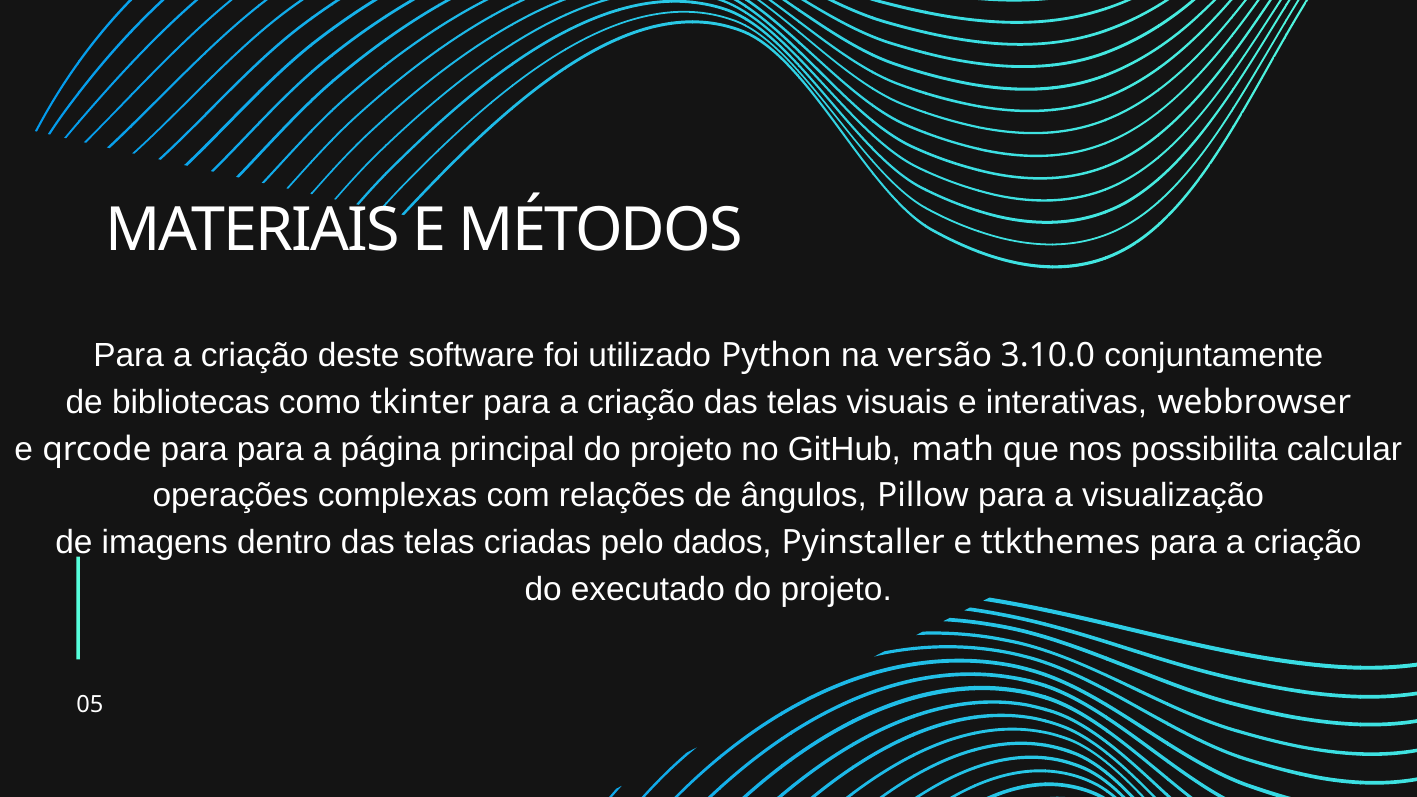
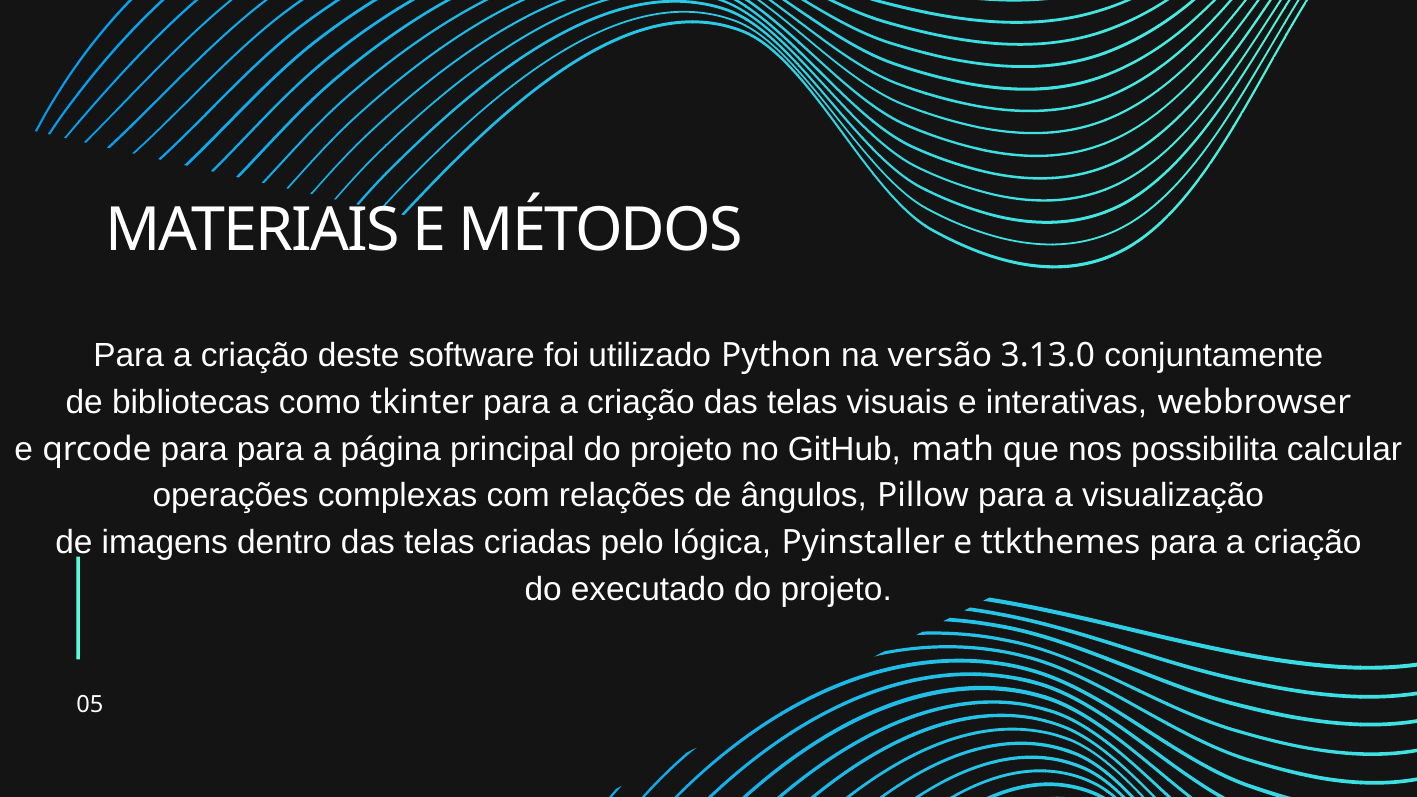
3.10.0: 3.10.0 -> 3.13.0 (1048, 355)
dados: dados -> lógica (722, 543)
